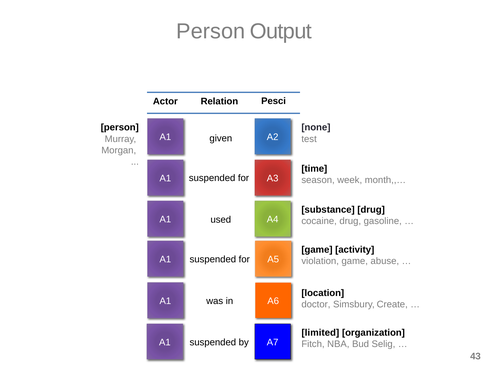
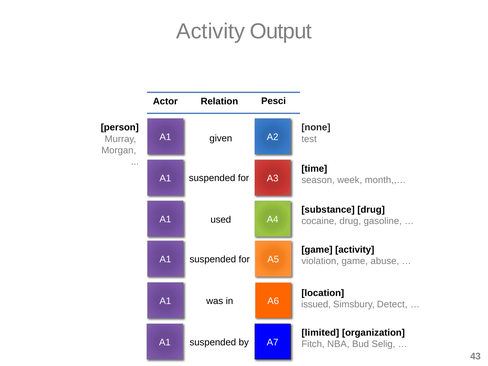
Person: Person -> Activity (211, 31)
doctor: doctor -> issued (316, 304)
Create: Create -> Detect (392, 304)
